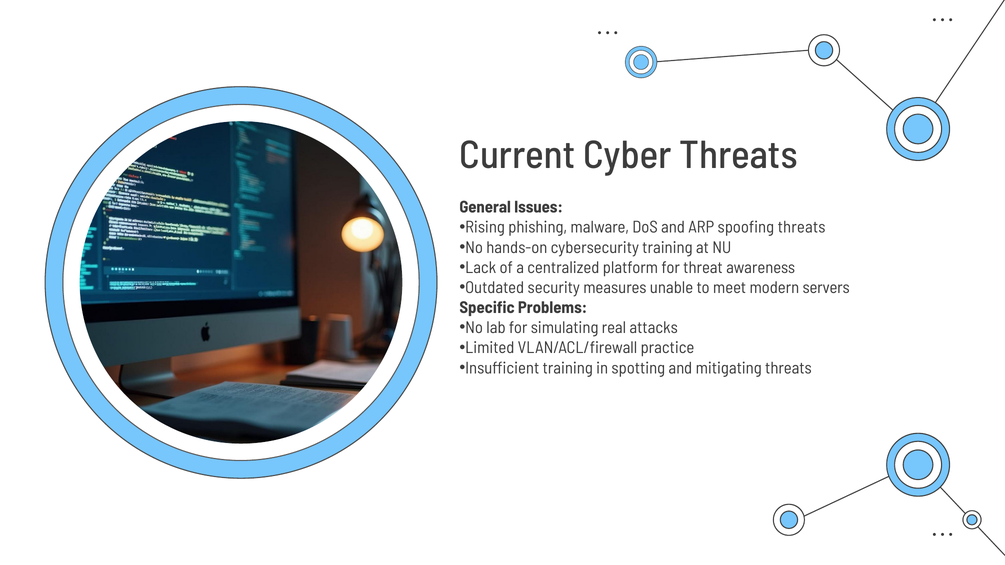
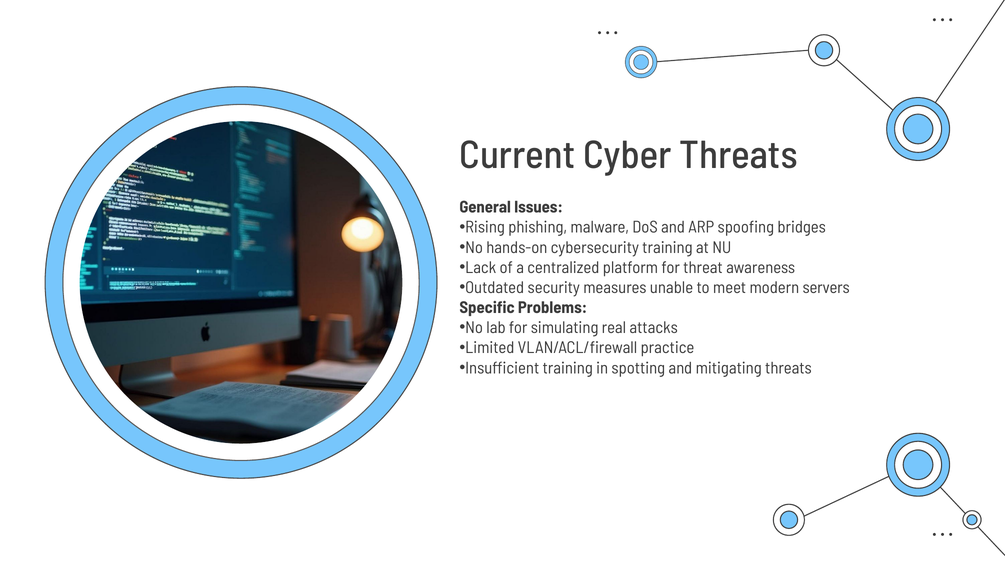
spoofing threats: threats -> bridges (802, 228)
